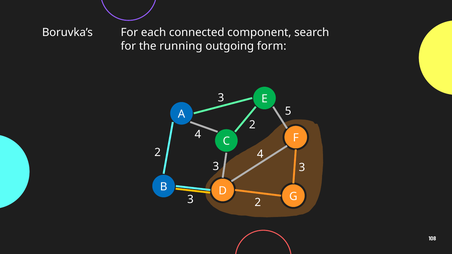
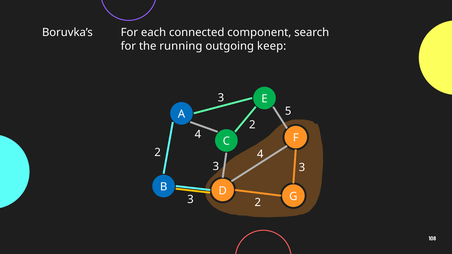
form: form -> keep (272, 46)
